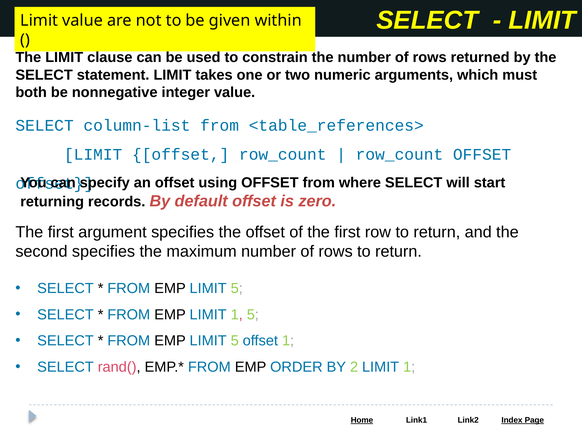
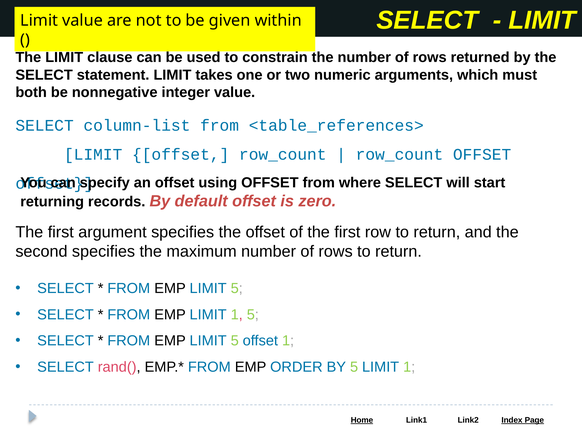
BY 2: 2 -> 5 (354, 367)
